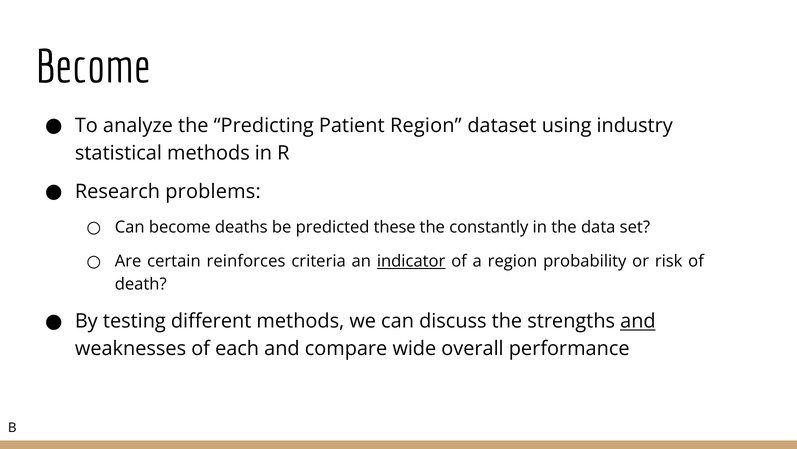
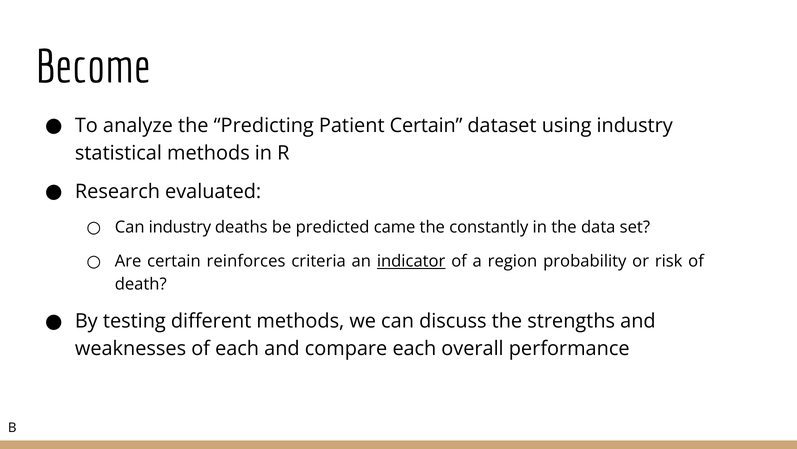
Patient Region: Region -> Certain (426, 125)
problems: problems -> evaluated (213, 191)
Can become: become -> industry (180, 227)
these: these -> came (395, 227)
and underline: present -> none (638, 321)
compare wide: wide -> each (414, 348)
